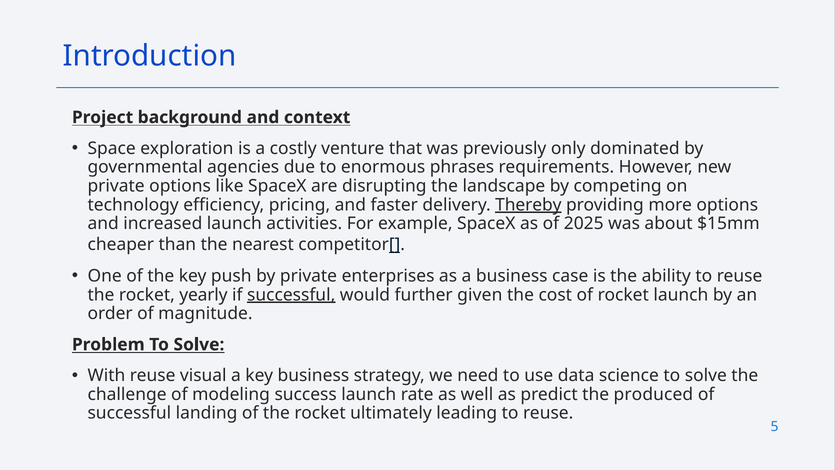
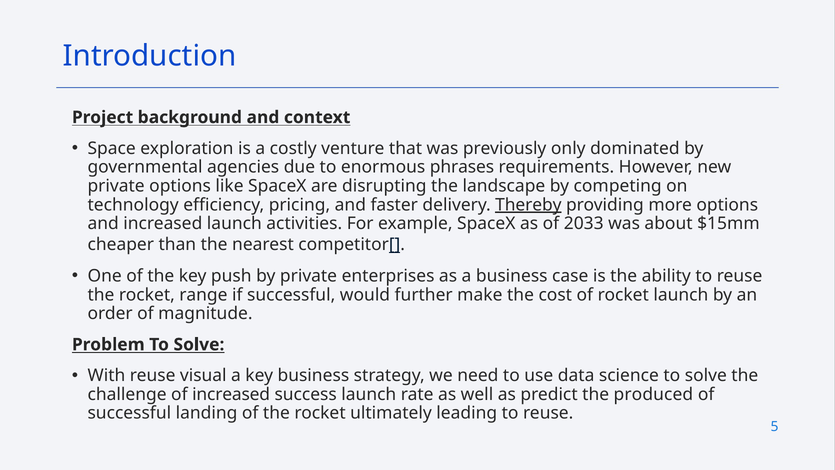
2025: 2025 -> 2033 (584, 223)
yearly: yearly -> range (203, 295)
successful underline: present -> none (291, 295)
given: given -> make (480, 295)
of modeling: modeling -> increased (231, 394)
